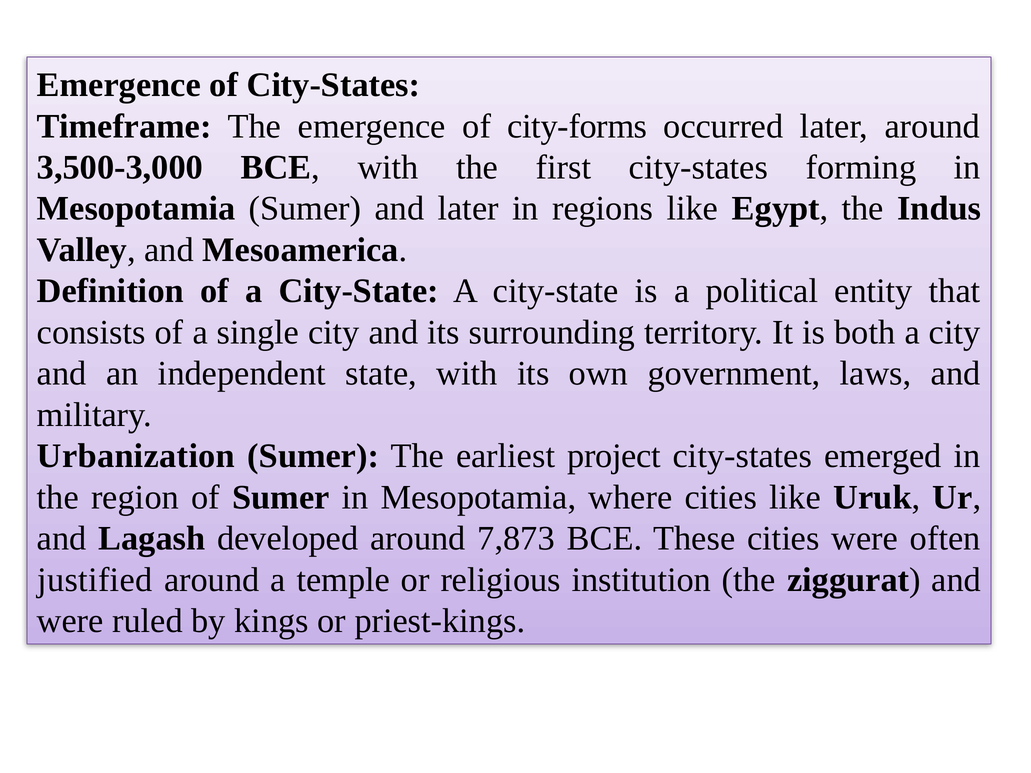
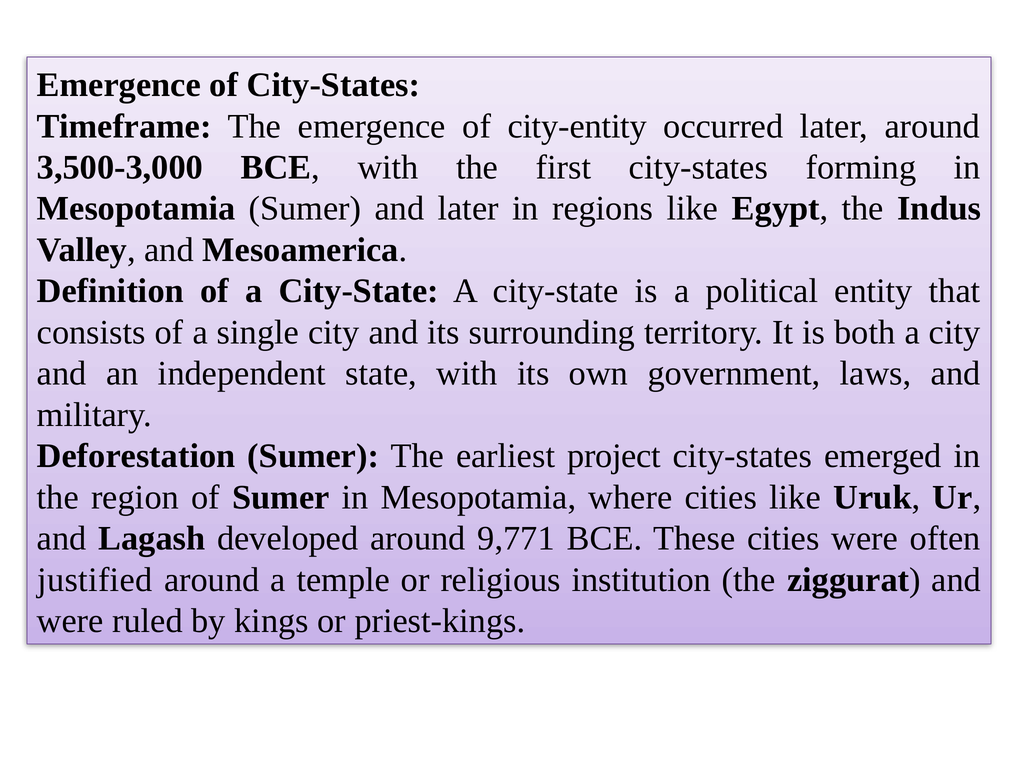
city-forms: city-forms -> city-entity (577, 126)
Urbanization: Urbanization -> Deforestation (136, 456)
7,873: 7,873 -> 9,771 (516, 539)
